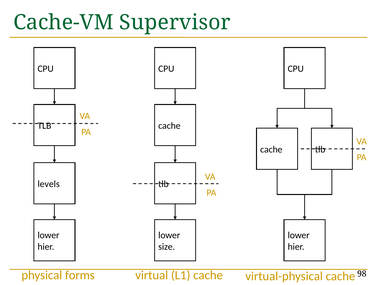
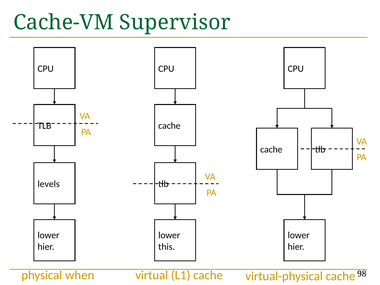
size: size -> this (167, 247)
forms: forms -> when (80, 275)
